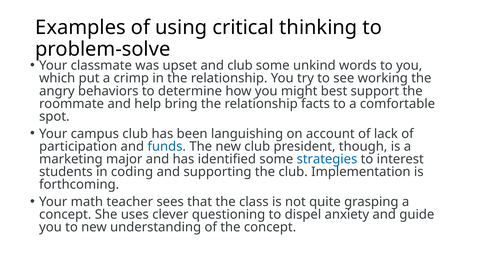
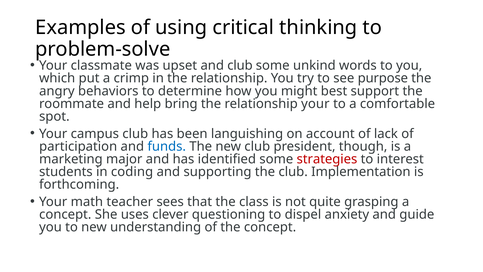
working: working -> purpose (383, 78)
relationship facts: facts -> your (315, 104)
strategies colour: blue -> red (327, 159)
